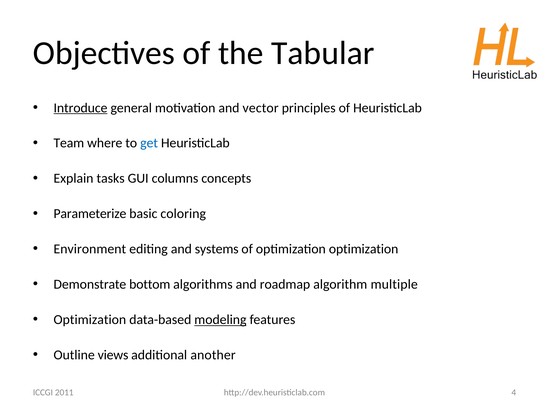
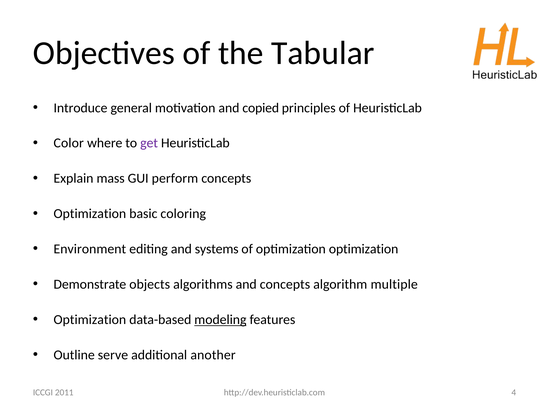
Introduce underline: present -> none (81, 108)
vector: vector -> copied (261, 108)
Team: Team -> Color (69, 143)
get colour: blue -> purple (149, 143)
tasks: tasks -> mass (111, 179)
columns: columns -> perform (175, 179)
Parameterize: Parameterize -> Optimization (90, 214)
bottom: bottom -> objects (150, 285)
and roadmap: roadmap -> concepts (285, 285)
views: views -> serve (113, 356)
